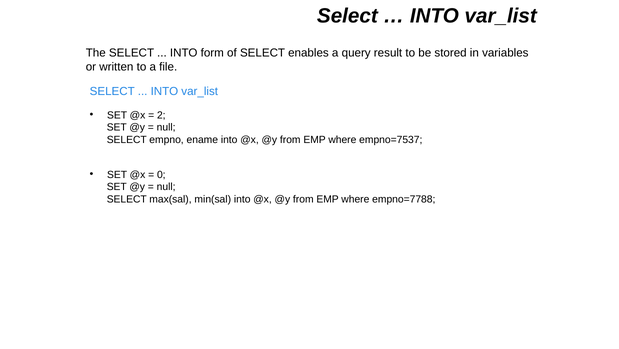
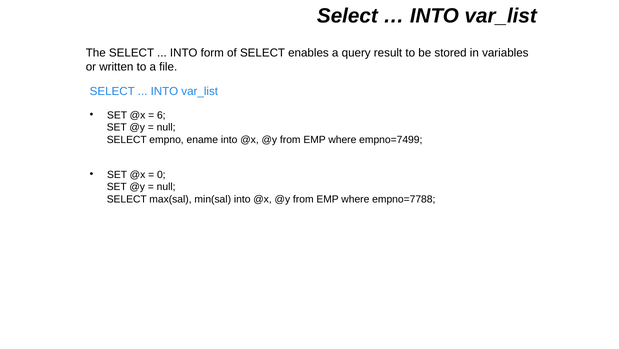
2: 2 -> 6 (161, 115)
empno=7537: empno=7537 -> empno=7499 (391, 140)
